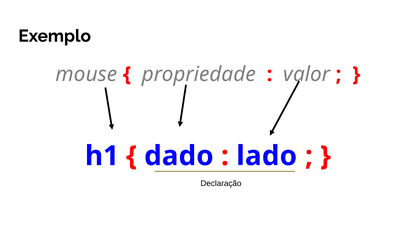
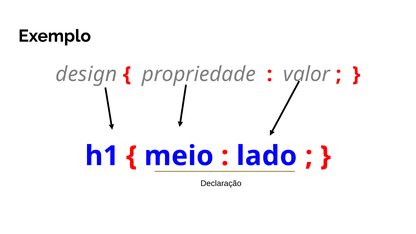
mouse: mouse -> design (86, 74)
dado: dado -> meio (179, 156)
